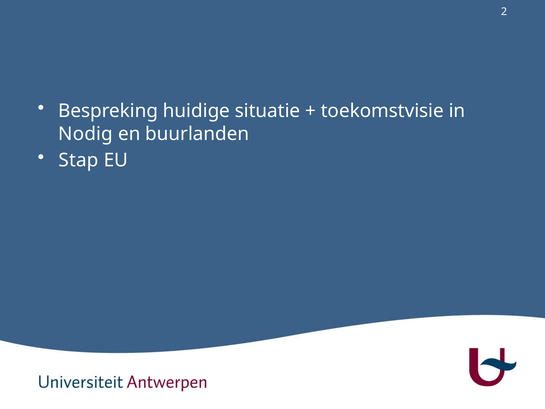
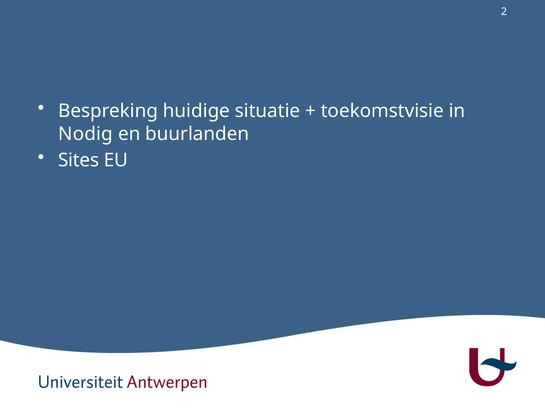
Stap: Stap -> Sites (79, 160)
